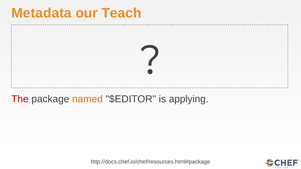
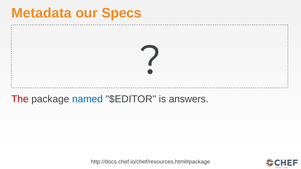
Teach: Teach -> Specs (122, 13)
named colour: orange -> blue (87, 99)
applying: applying -> answers (189, 99)
